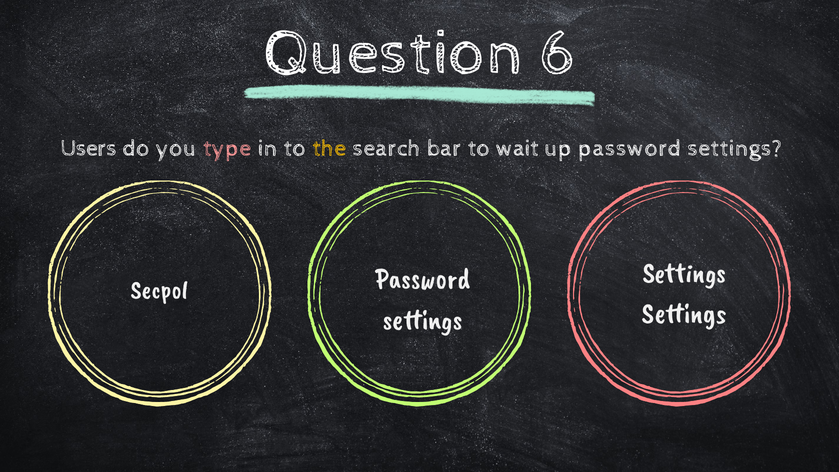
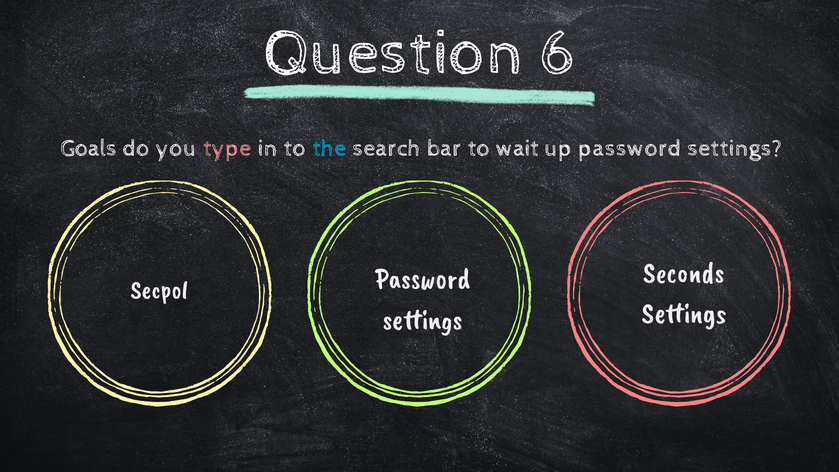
Users: Users -> Goals (89, 148)
the colour: yellow -> light blue (329, 148)
Settings: Settings -> Seconds (684, 273)
